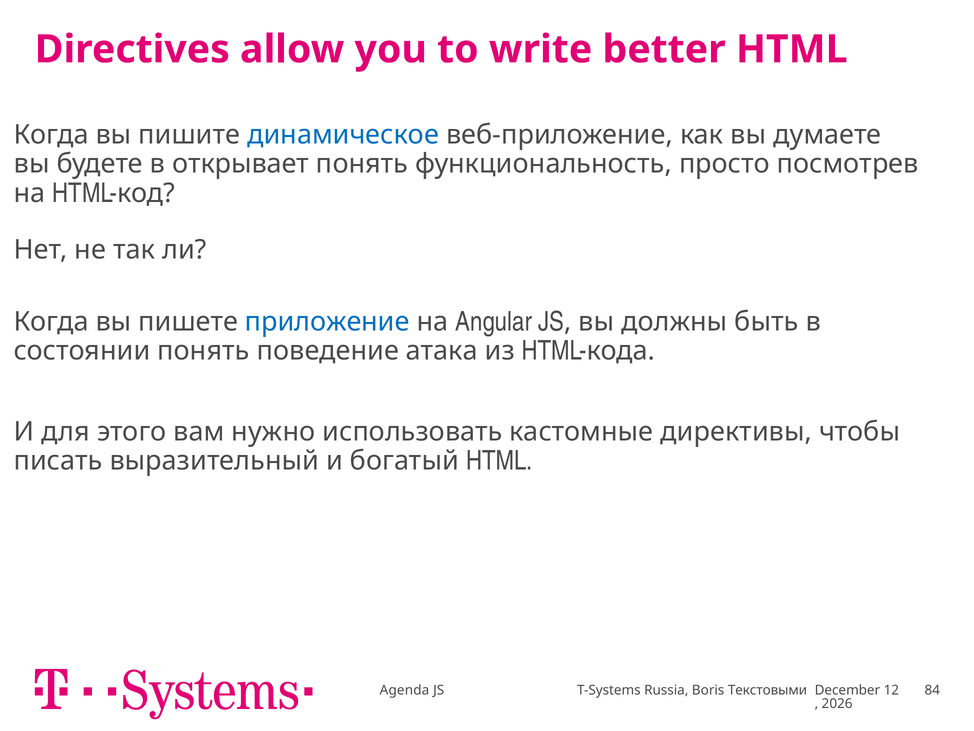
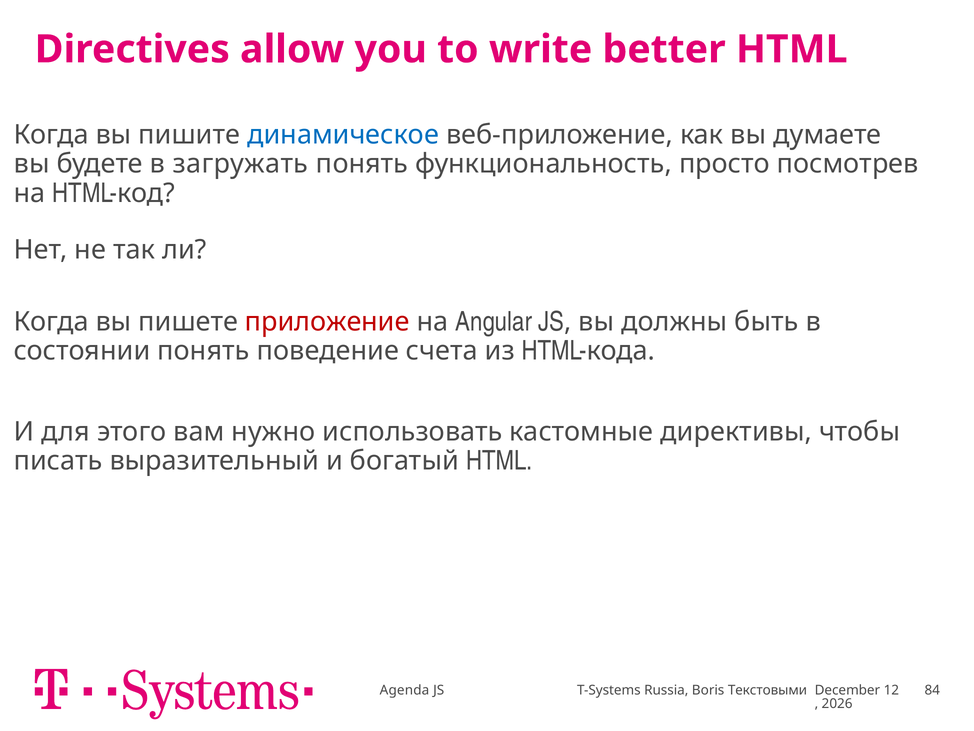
открывает: открывает -> загружать (240, 164)
приложение colour: blue -> red (327, 322)
атака: атака -> счета (442, 351)
